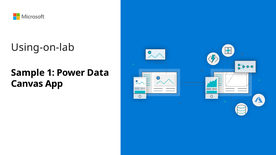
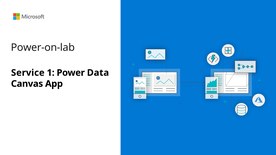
Using-on-lab: Using-on-lab -> Power-on-lab (43, 48)
Sample: Sample -> Service (28, 73)
